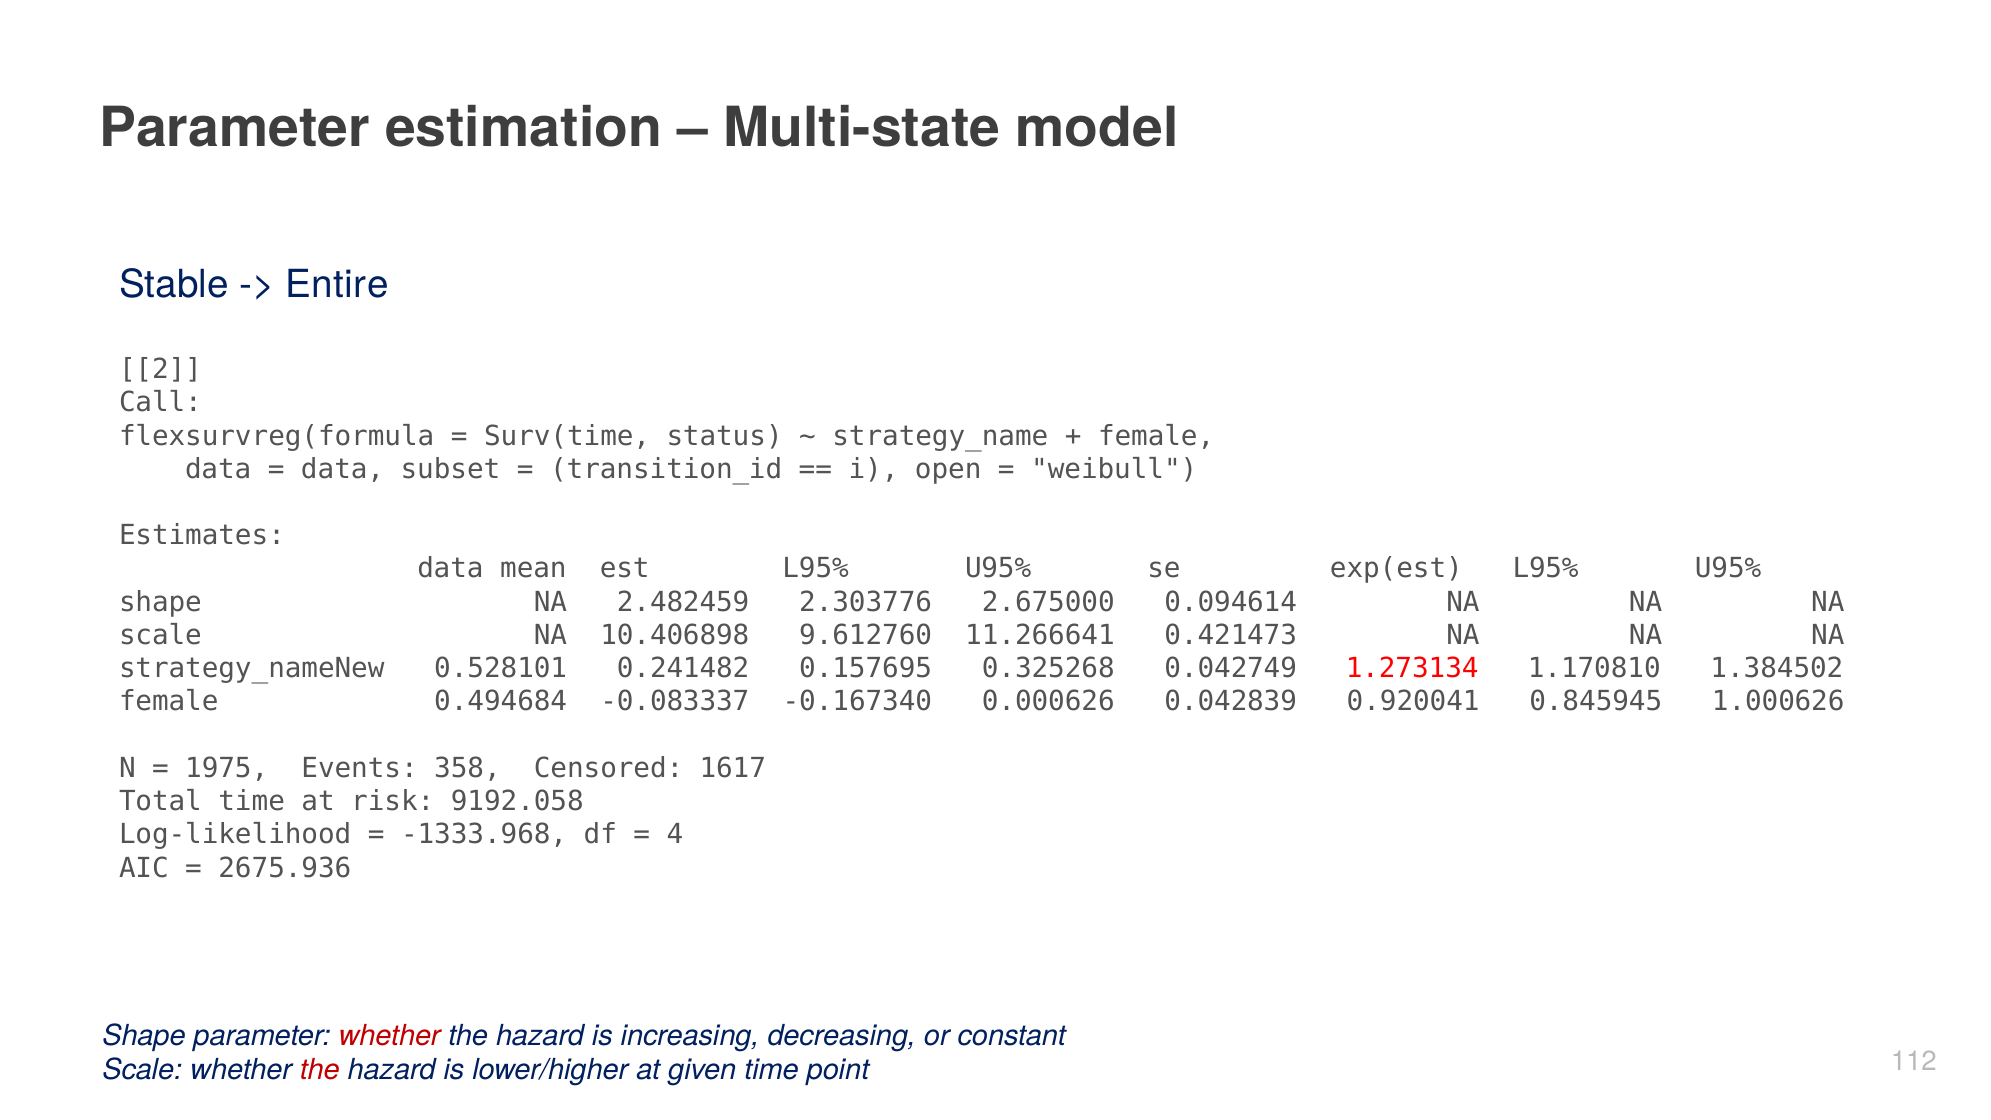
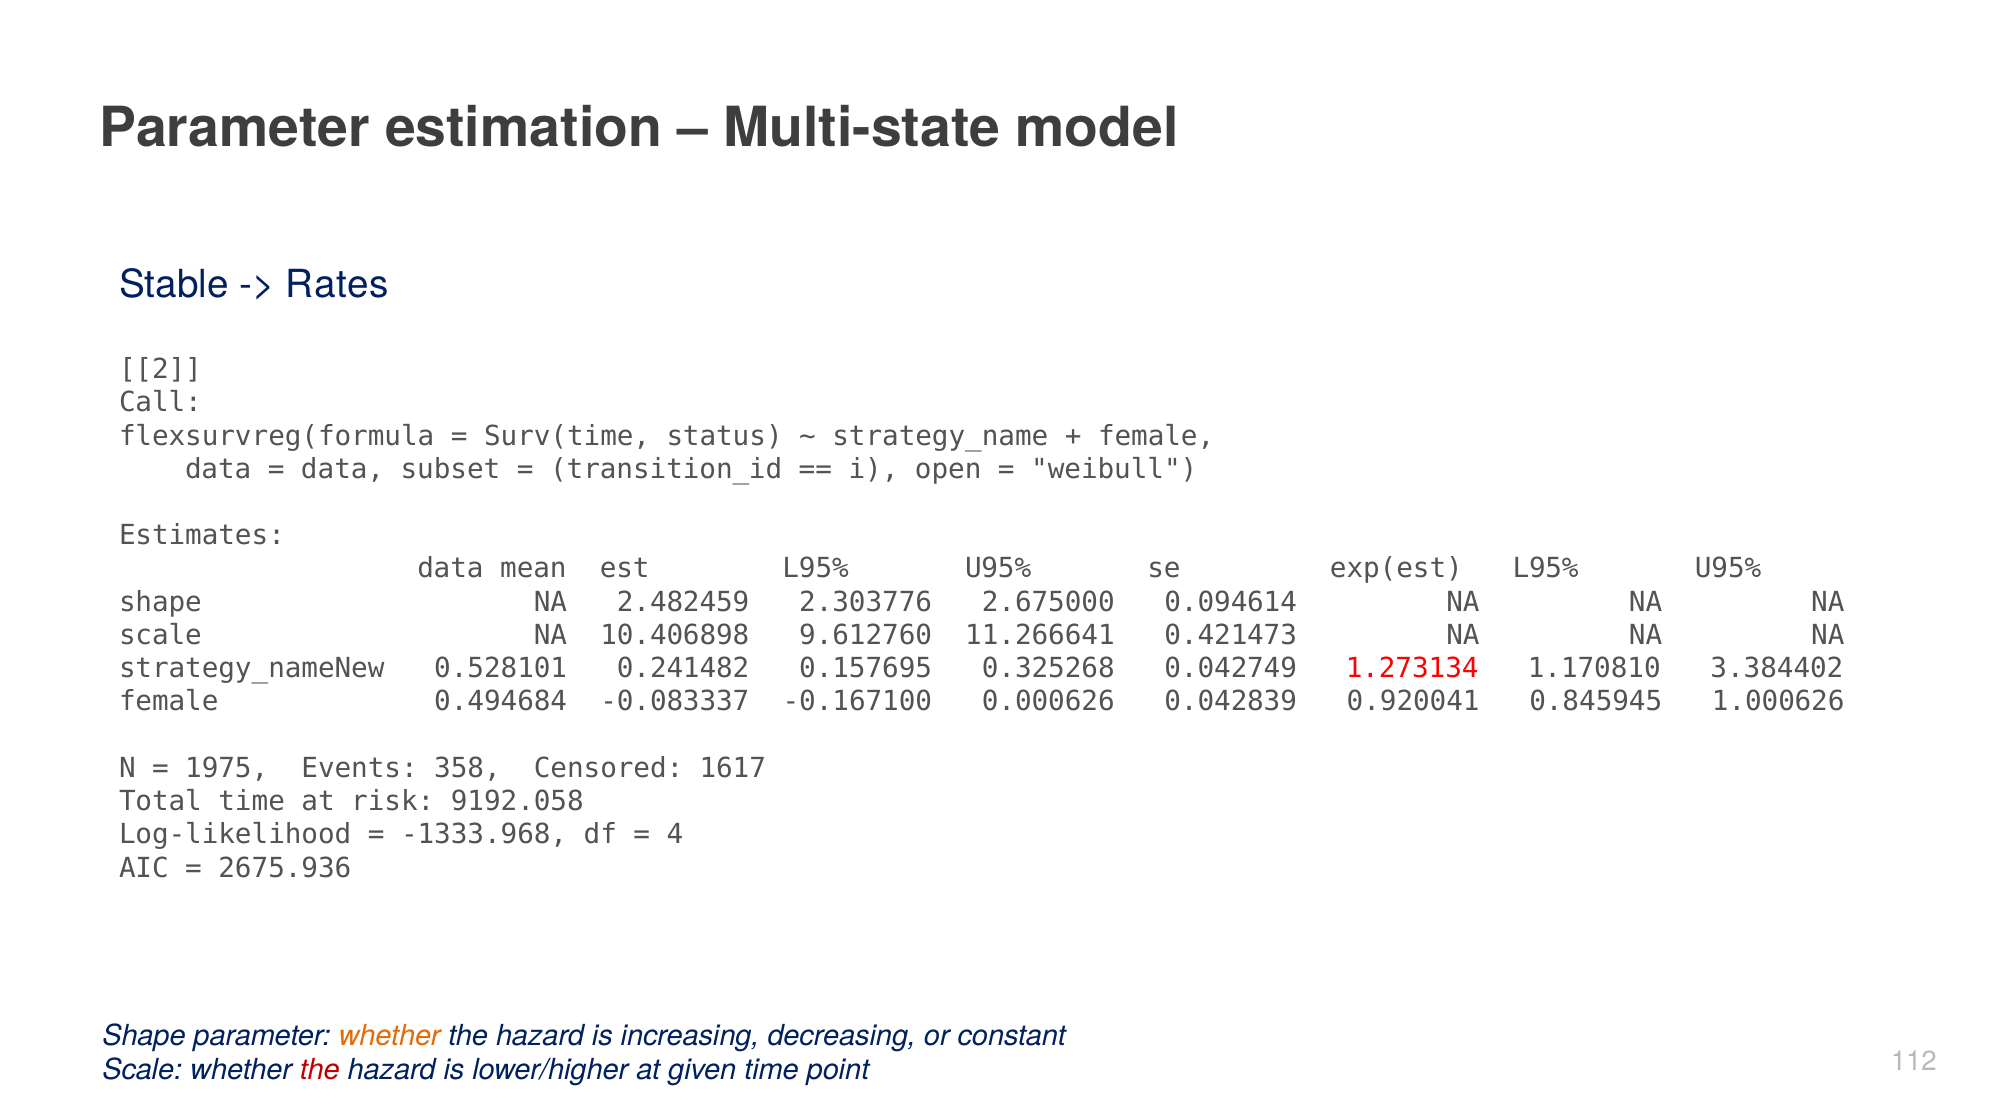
Entire: Entire -> Rates (337, 285)
1.384502: 1.384502 -> 3.384402 (1777, 669)
-0.167340: -0.167340 -> -0.167100 (857, 702)
whether colour: red -> orange (390, 1035)
